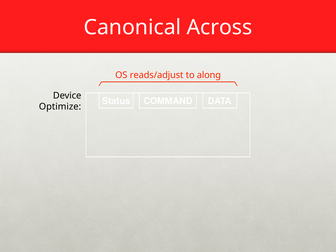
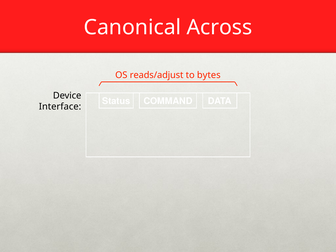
along: along -> bytes (209, 75)
Optimize: Optimize -> Interface (60, 107)
